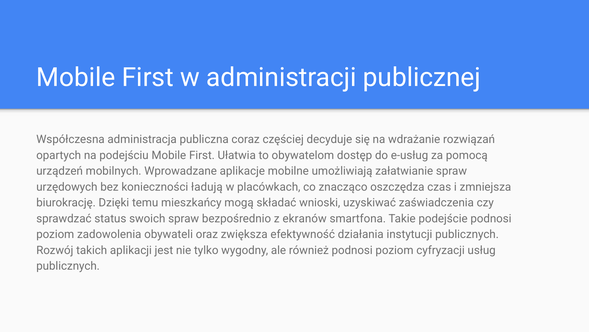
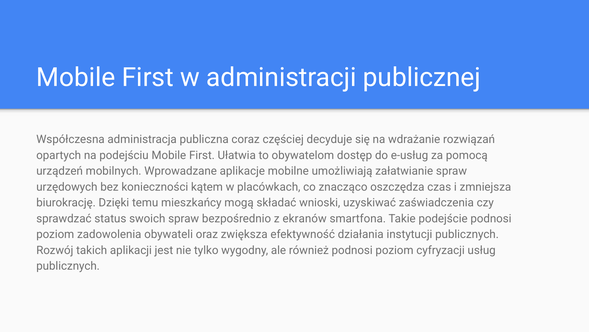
ładują: ładują -> kątem (207, 187)
